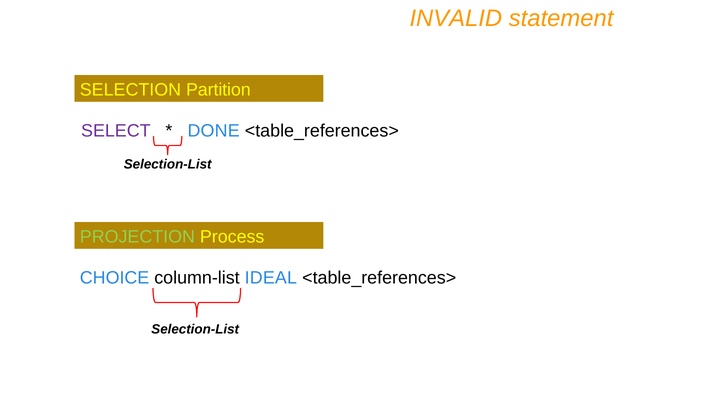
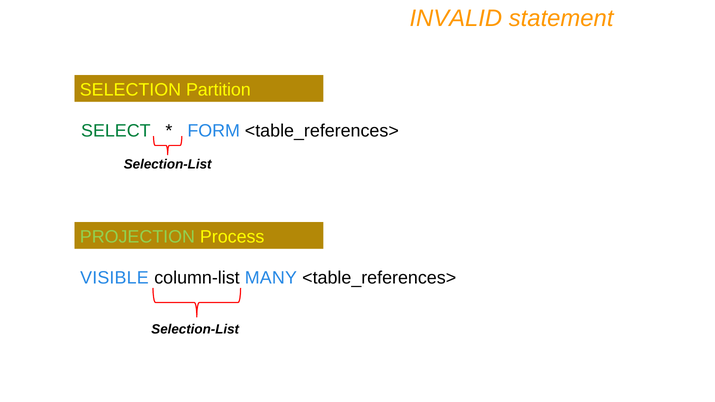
SELECT colour: purple -> green (116, 131)
DONE: DONE -> FORM (214, 131)
CHOICE: CHOICE -> VISIBLE (114, 278)
IDEAL: IDEAL -> MANY (271, 278)
